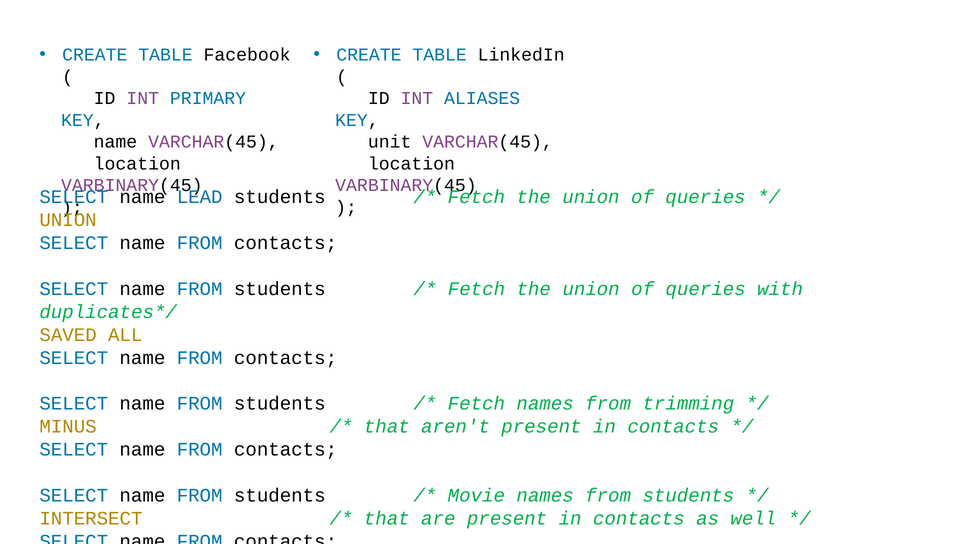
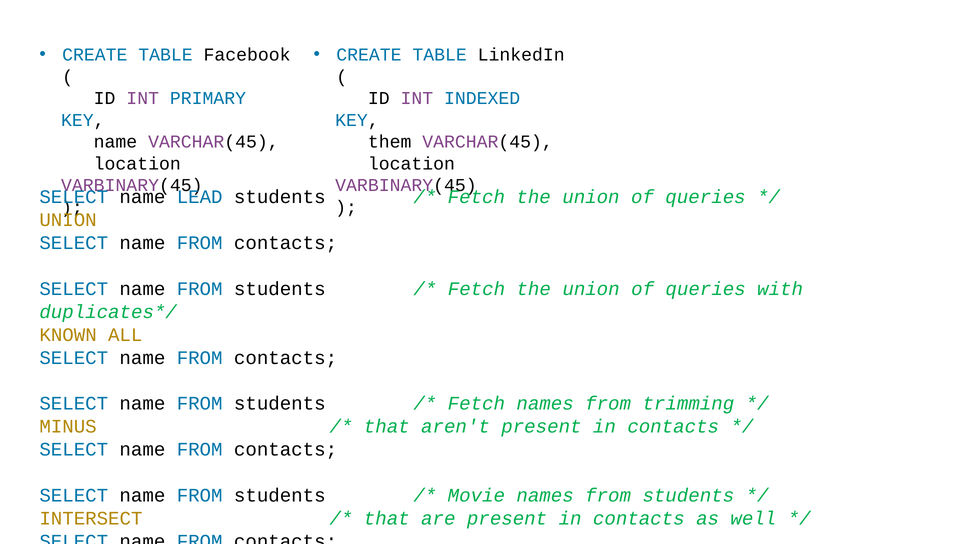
ALIASES: ALIASES -> INDEXED (482, 98)
unit: unit -> them (390, 142)
SAVED: SAVED -> KNOWN (68, 335)
